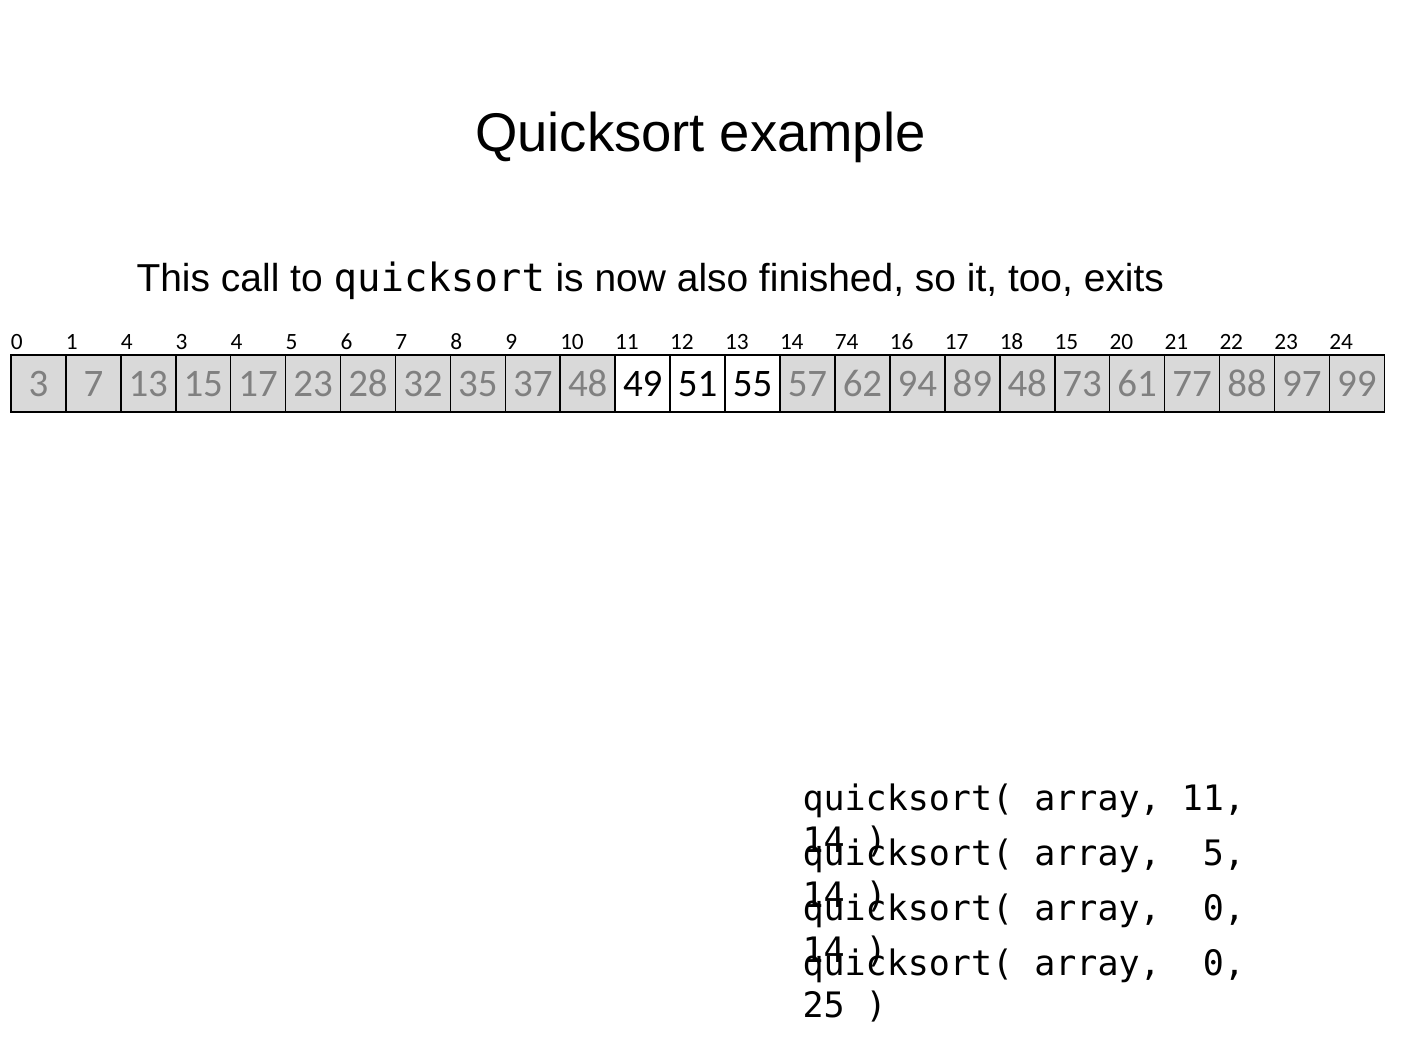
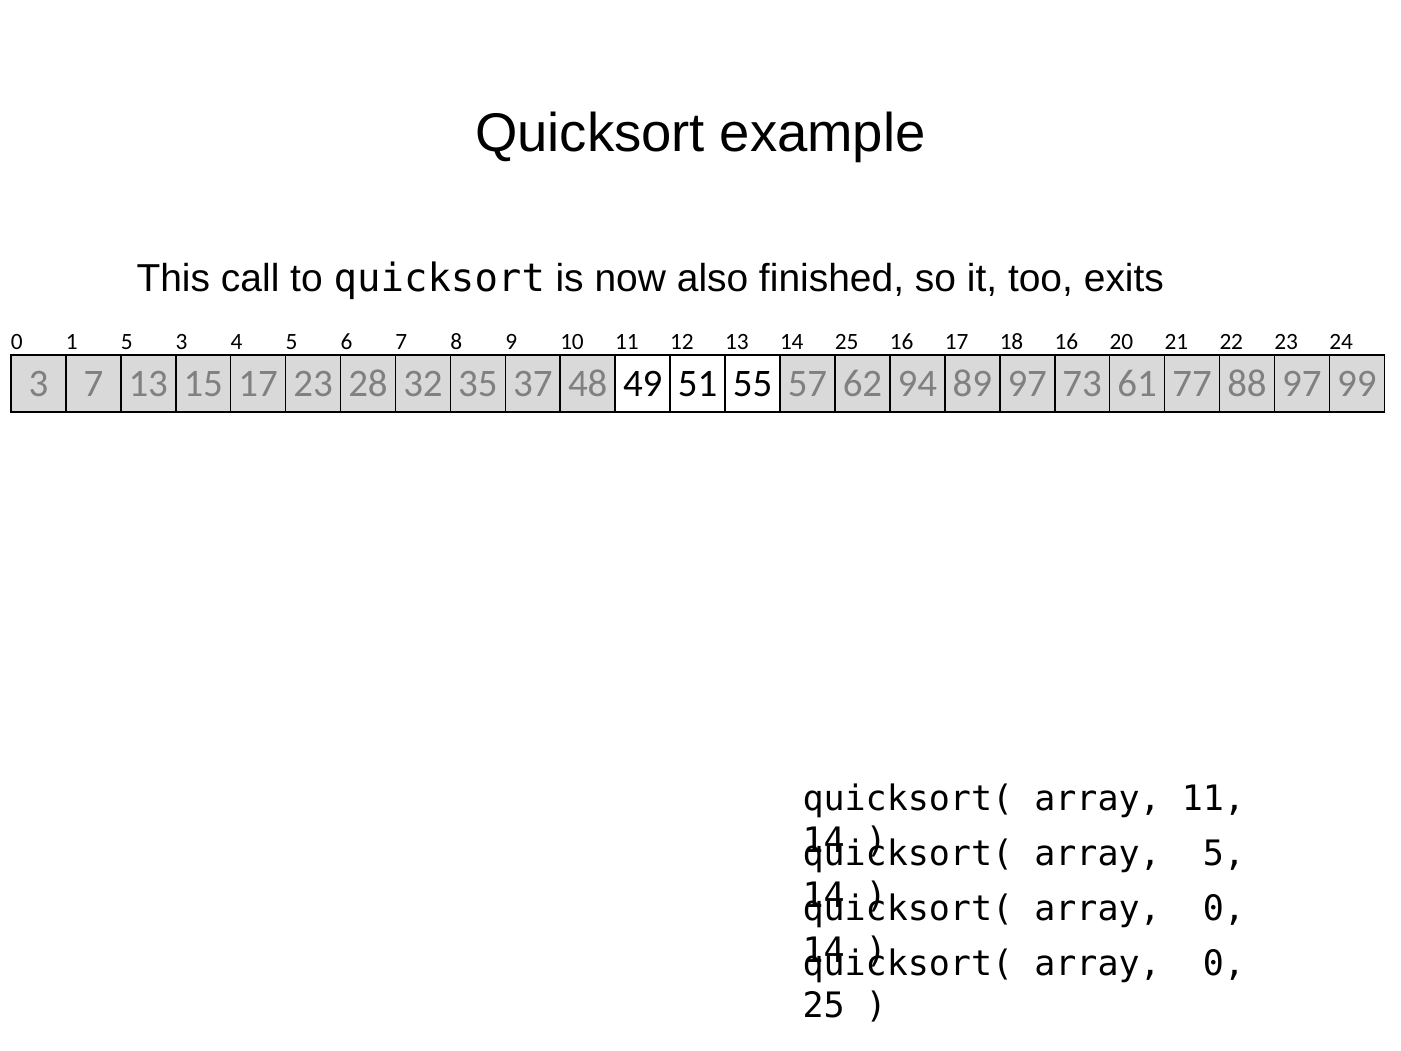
1 4: 4 -> 5 (127, 341)
14 74: 74 -> 25 (847, 341)
18 15: 15 -> 16 (1066, 341)
89 48: 48 -> 97 (1027, 384)
